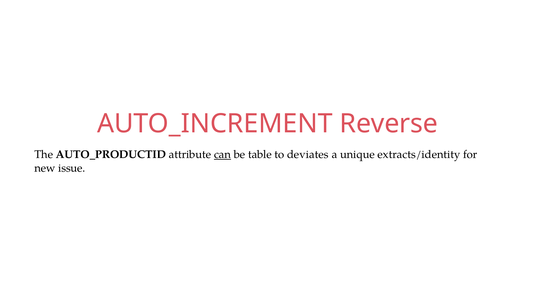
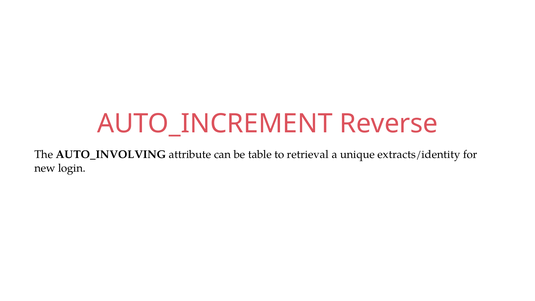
AUTO_PRODUCTID: AUTO_PRODUCTID -> AUTO_INVOLVING (111, 155)
can underline: present -> none (223, 155)
deviates: deviates -> retrieval (308, 155)
issue: issue -> login (72, 168)
